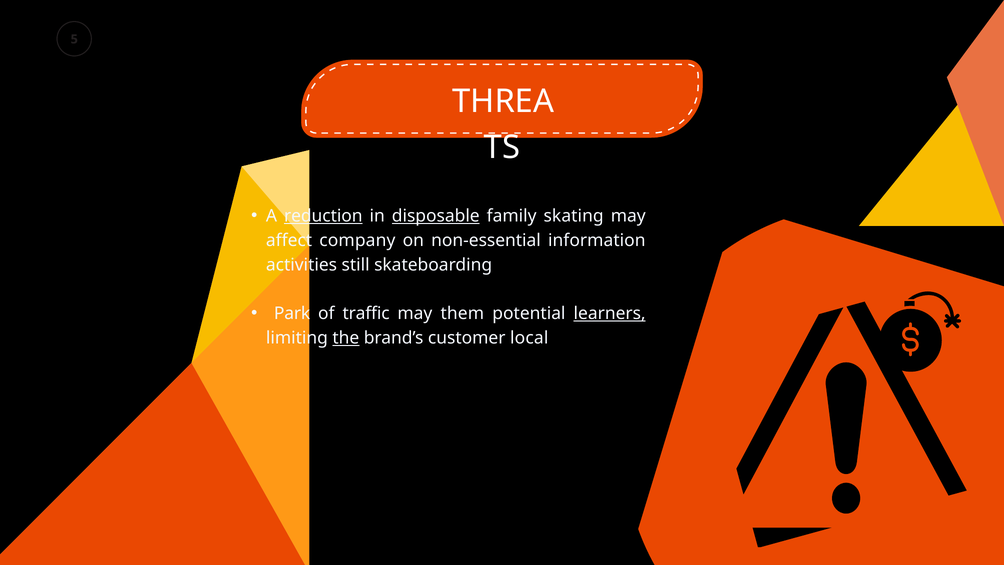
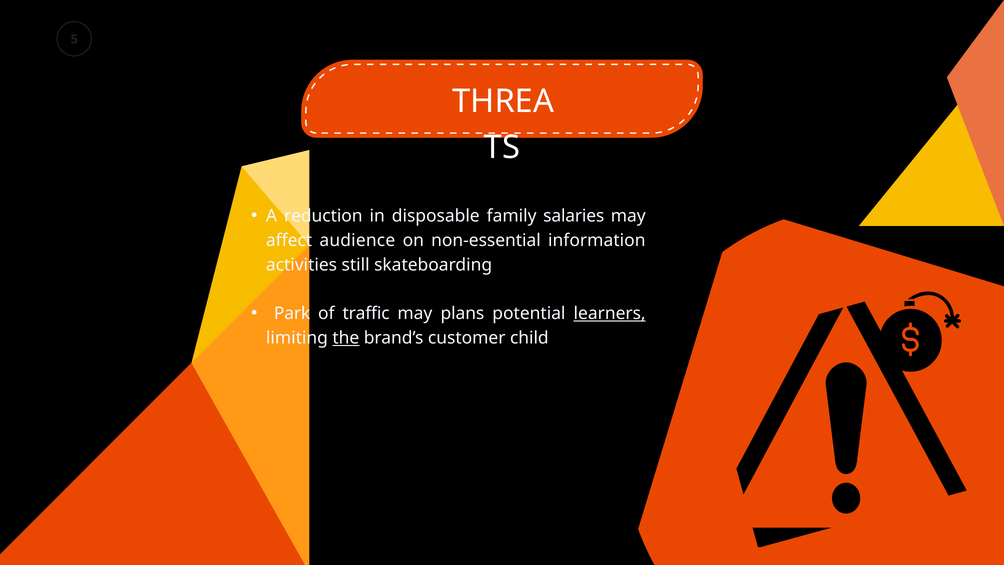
reduction underline: present -> none (323, 216)
disposable underline: present -> none (436, 216)
skating: skating -> salaries (574, 216)
company: company -> audience (357, 240)
them: them -> plans (462, 314)
local: local -> child (529, 338)
